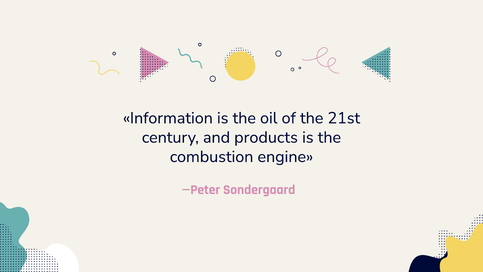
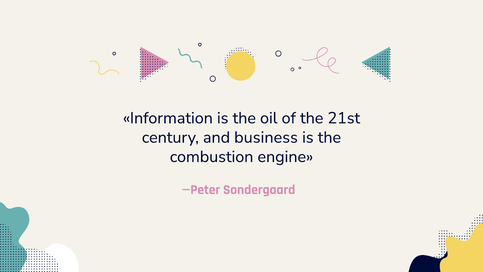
products: products -> business (266, 137)
